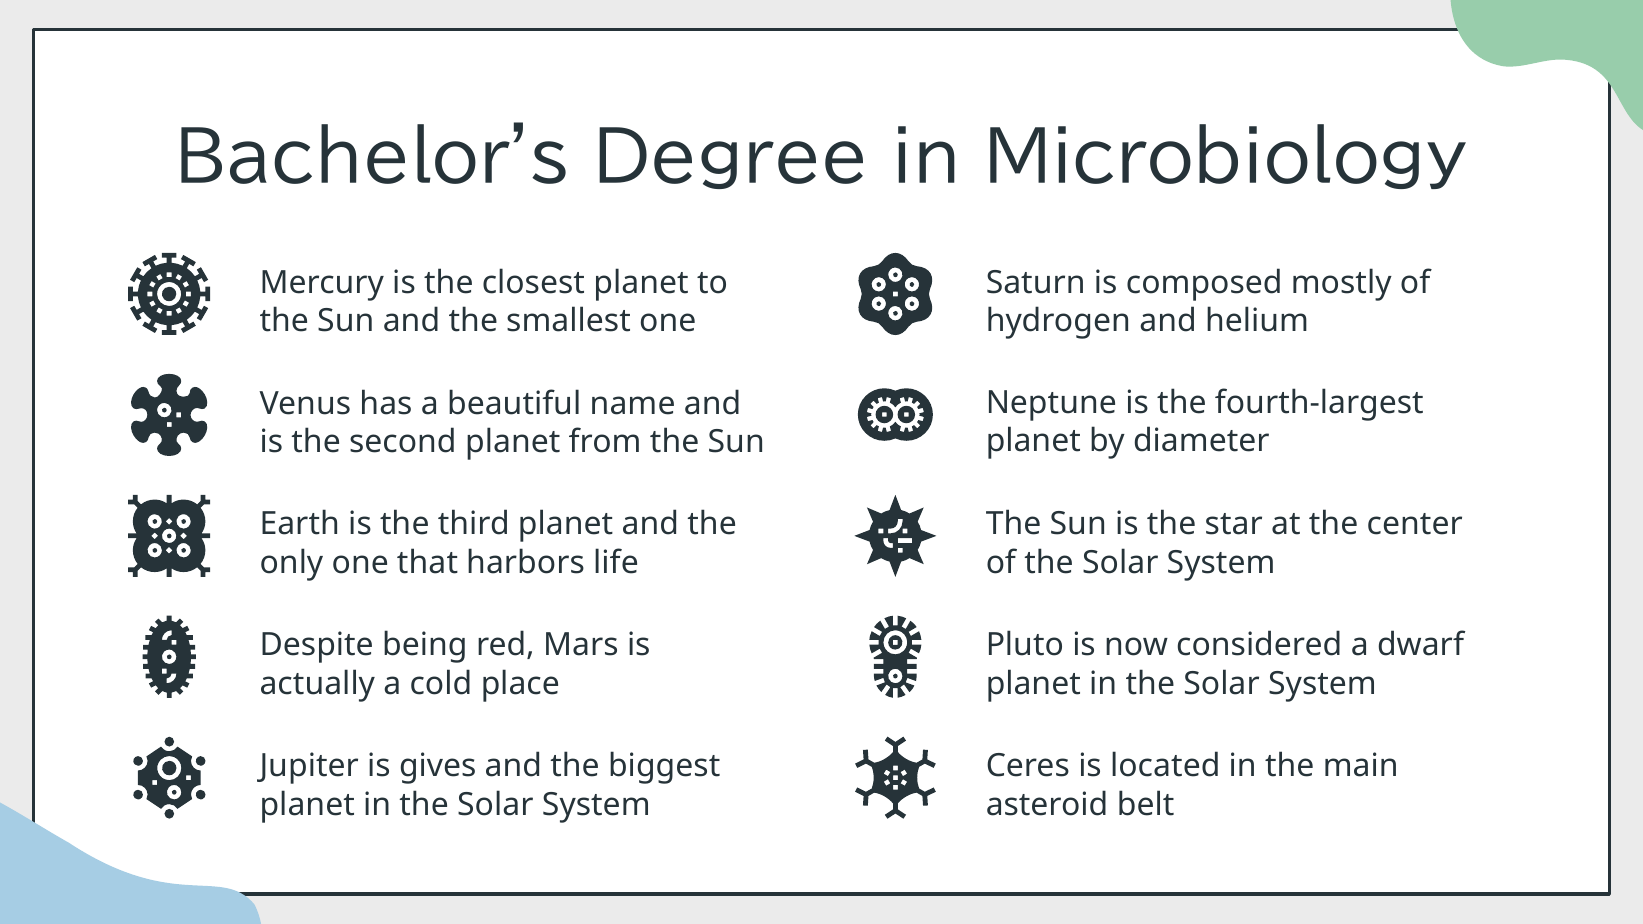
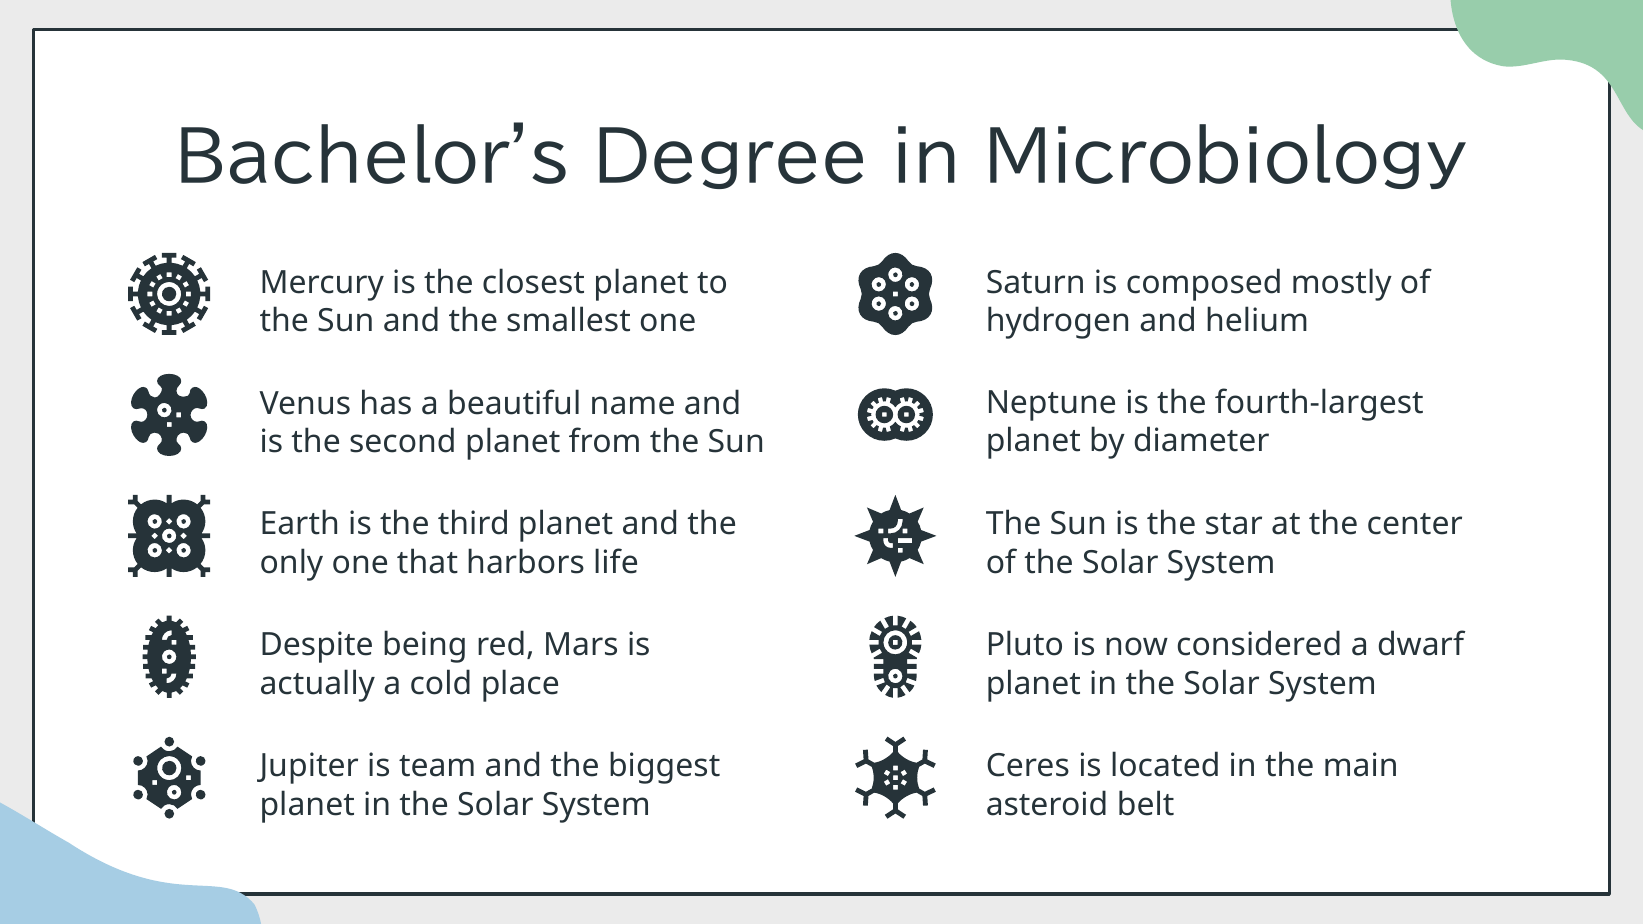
gives: gives -> team (438, 766)
